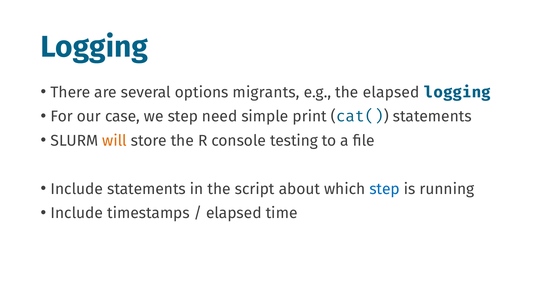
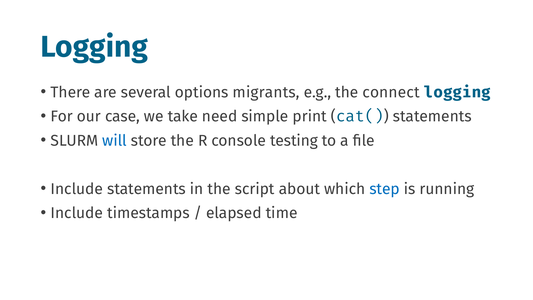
the elapsed: elapsed -> connect (391, 92)
we step: step -> take (183, 116)
will colour: orange -> blue (115, 141)
